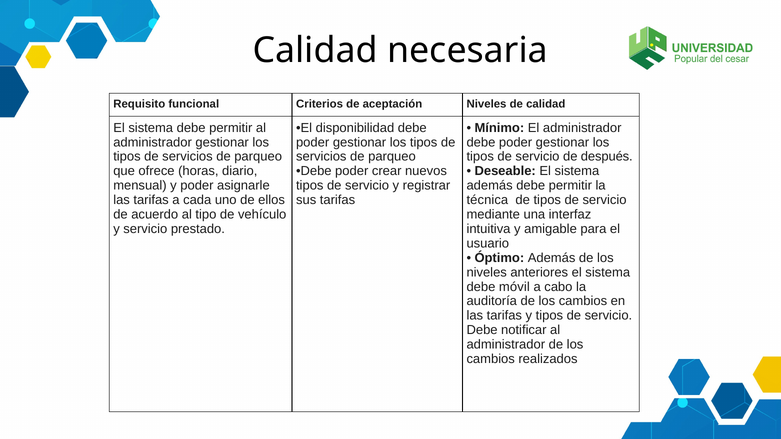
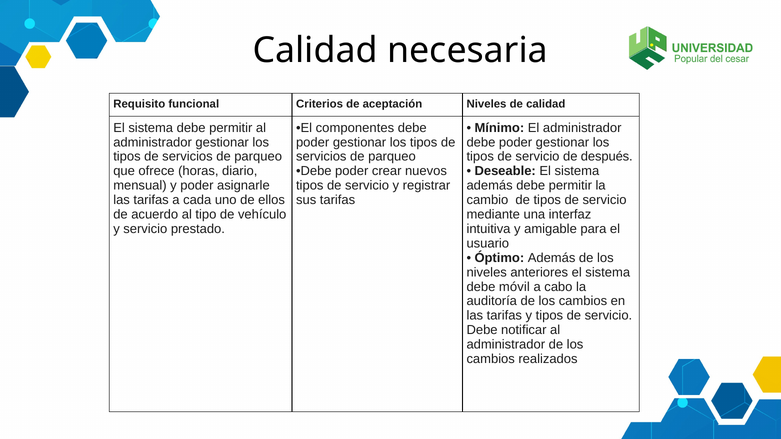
disponibilidad: disponibilidad -> componentes (355, 128)
técnica: técnica -> cambio (487, 200)
